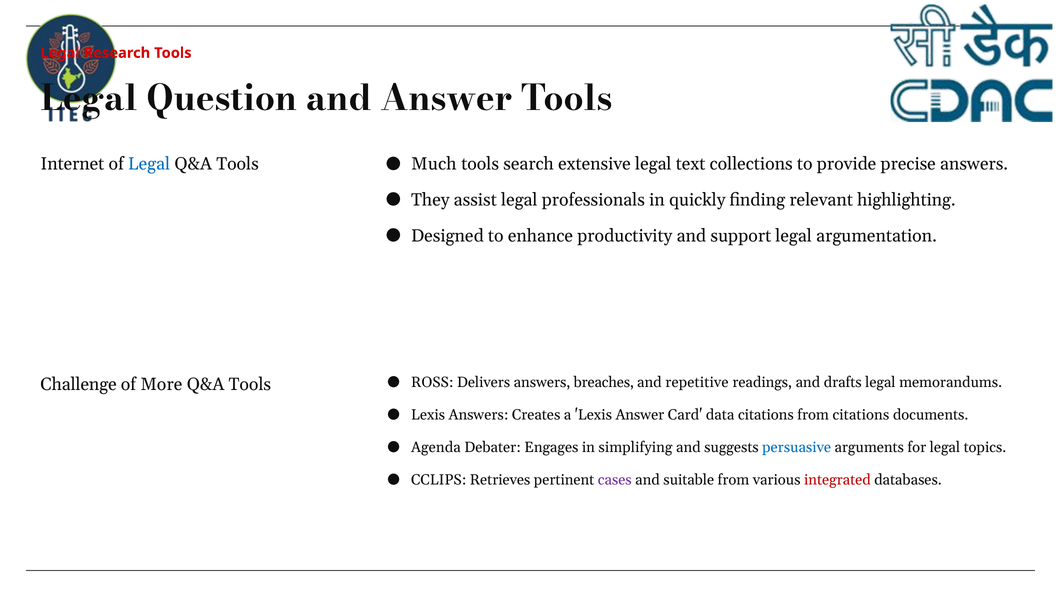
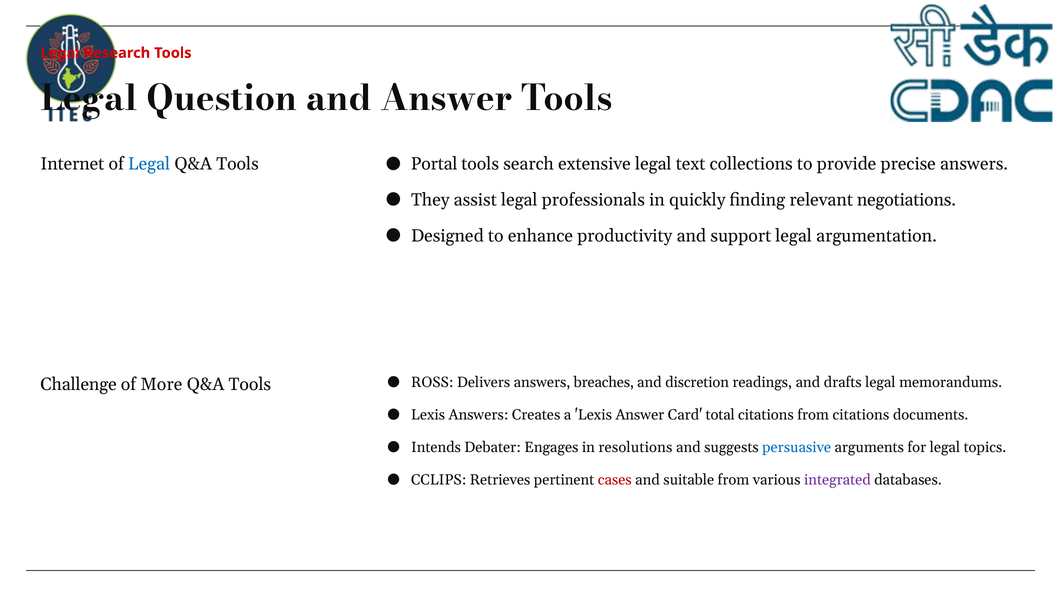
Much: Much -> Portal (434, 164)
highlighting: highlighting -> negotiations (906, 200)
repetitive: repetitive -> discretion (697, 382)
data: data -> total (720, 415)
Agenda: Agenda -> Intends (436, 447)
simplifying: simplifying -> resolutions (635, 447)
cases colour: purple -> red (615, 480)
integrated colour: red -> purple (837, 480)
